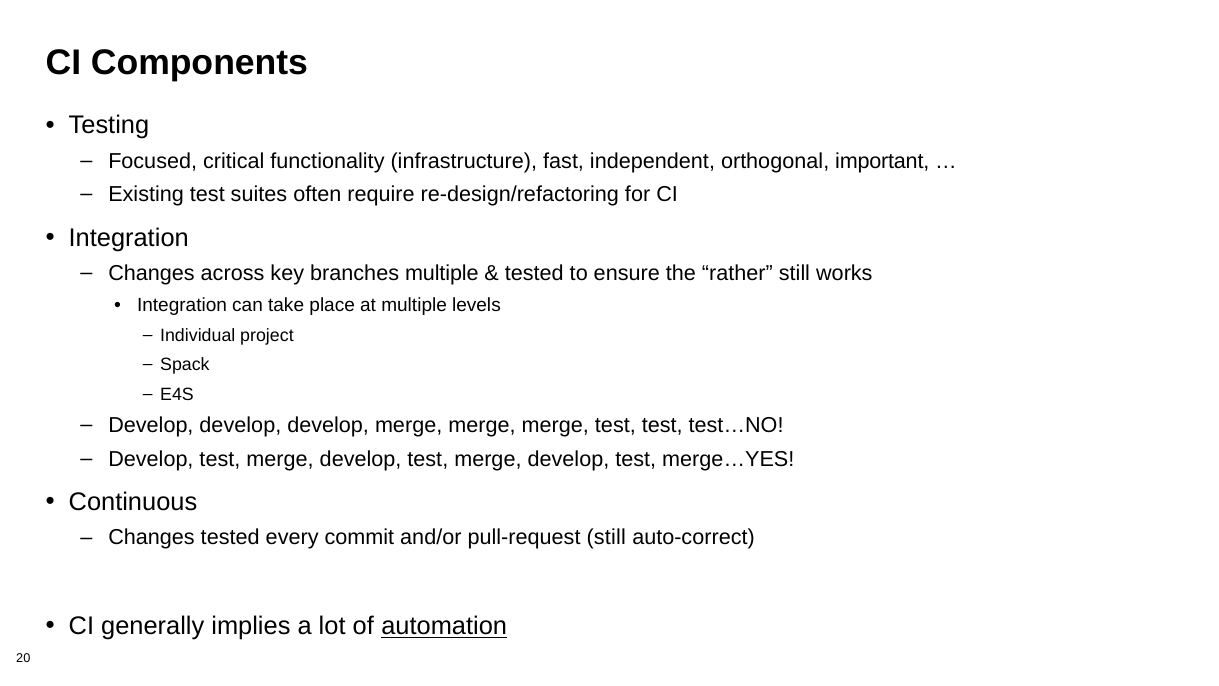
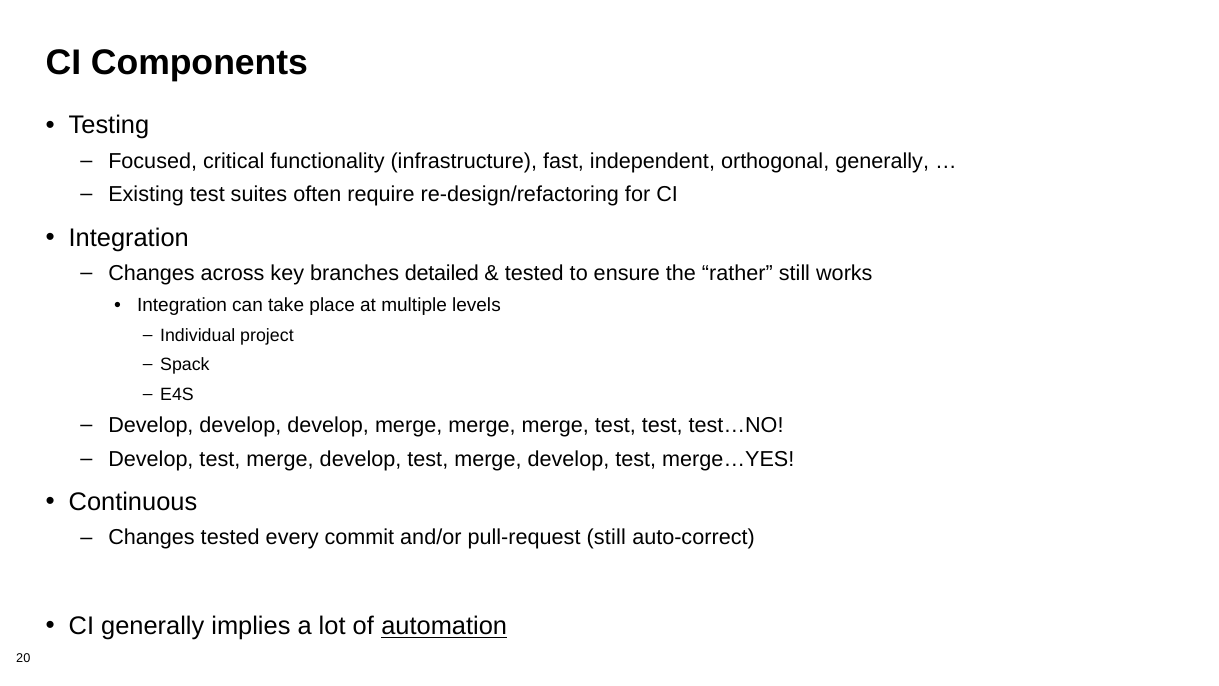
orthogonal important: important -> generally (882, 161)
branches multiple: multiple -> detailed (442, 273)
